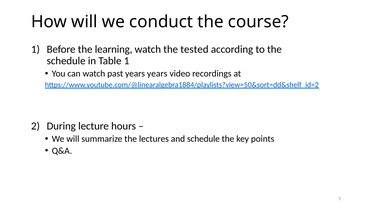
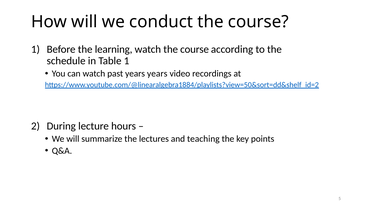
watch the tested: tested -> course (195, 49)
and schedule: schedule -> teaching (203, 139)
